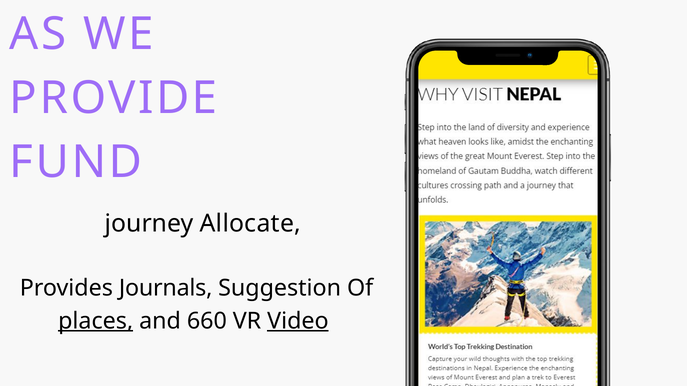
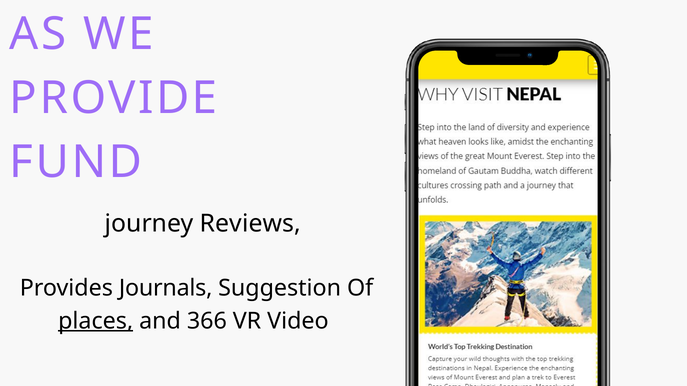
Allocate: Allocate -> Reviews (250, 224)
660: 660 -> 366 (207, 321)
Video underline: present -> none (298, 321)
